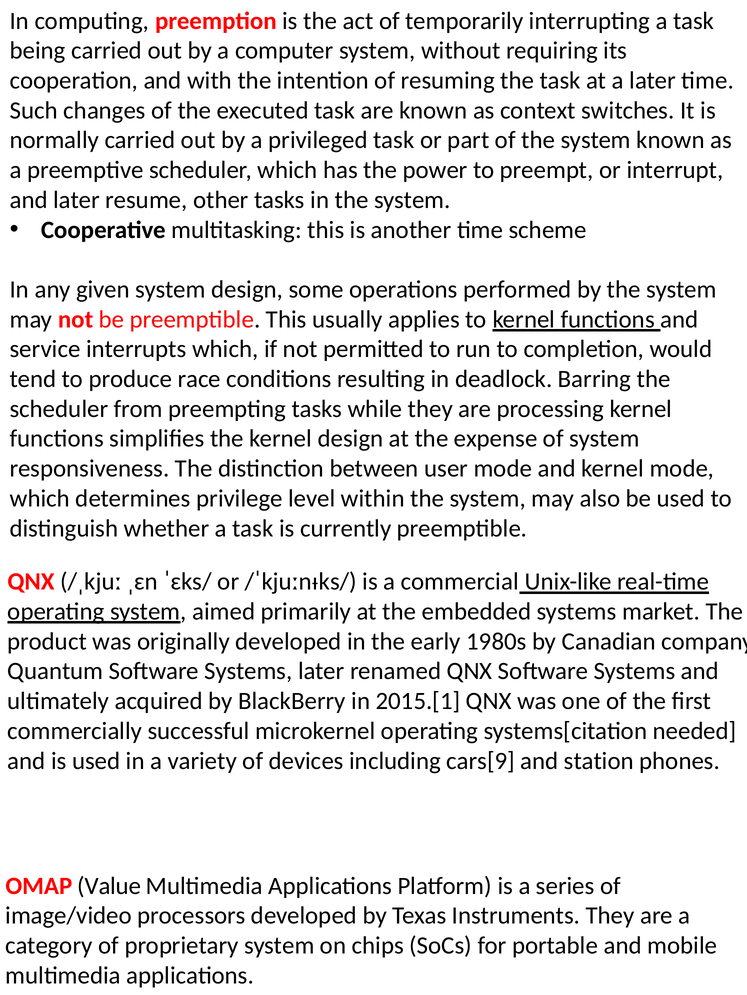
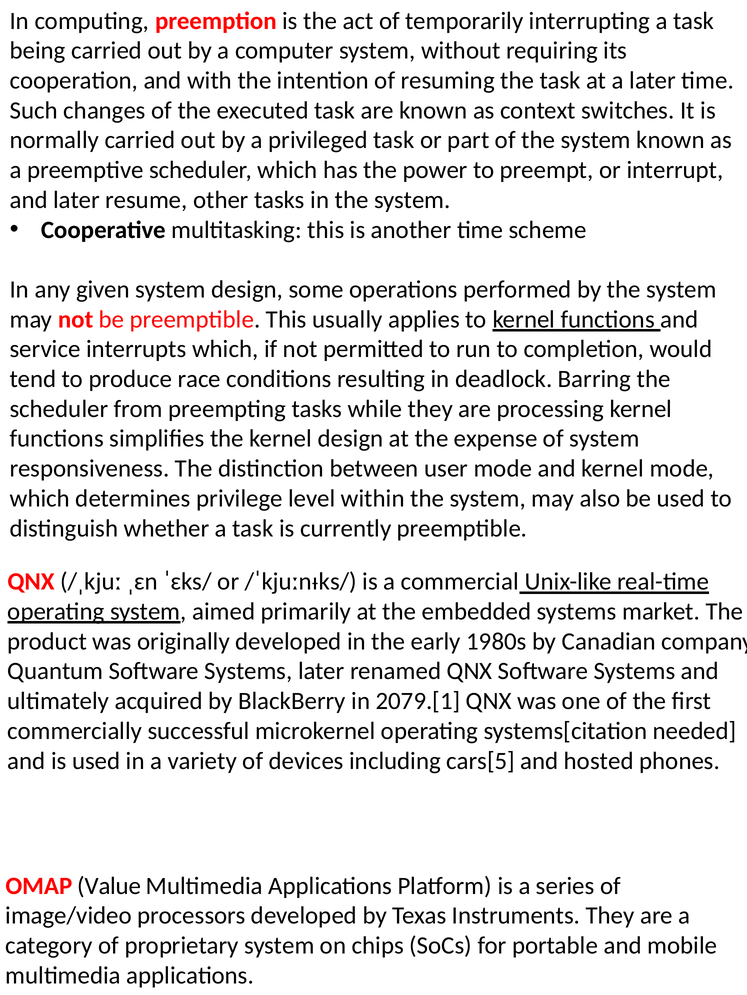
2015.[1: 2015.[1 -> 2079.[1 (418, 702)
cars[9: cars[9 -> cars[5 (481, 762)
station: station -> hosted (599, 762)
